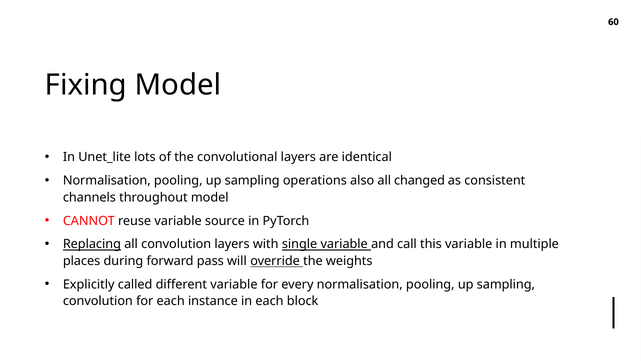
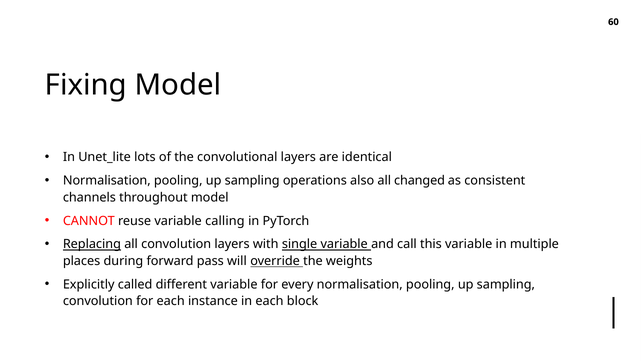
source: source -> calling (225, 221)
